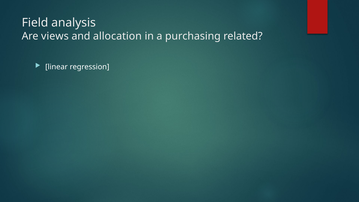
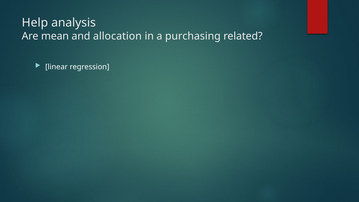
Field: Field -> Help (35, 23)
views: views -> mean (55, 36)
